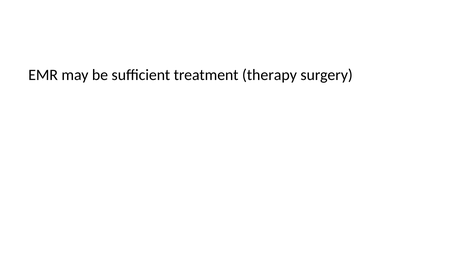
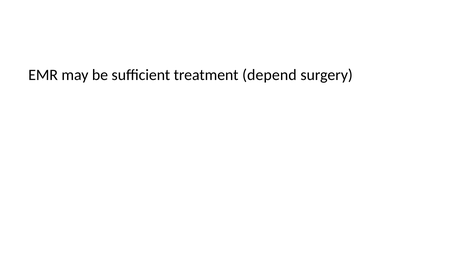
therapy: therapy -> depend (269, 75)
